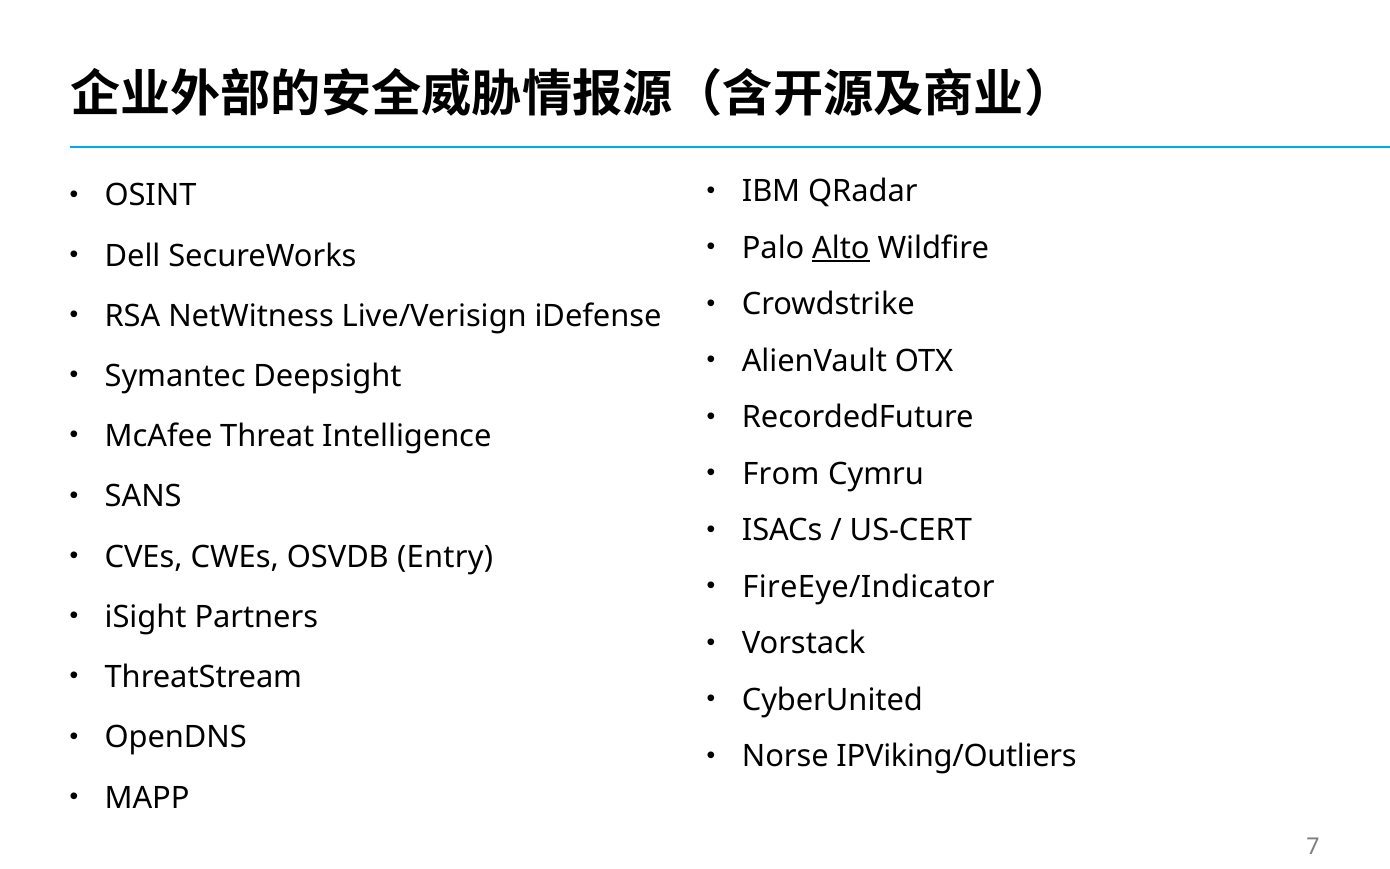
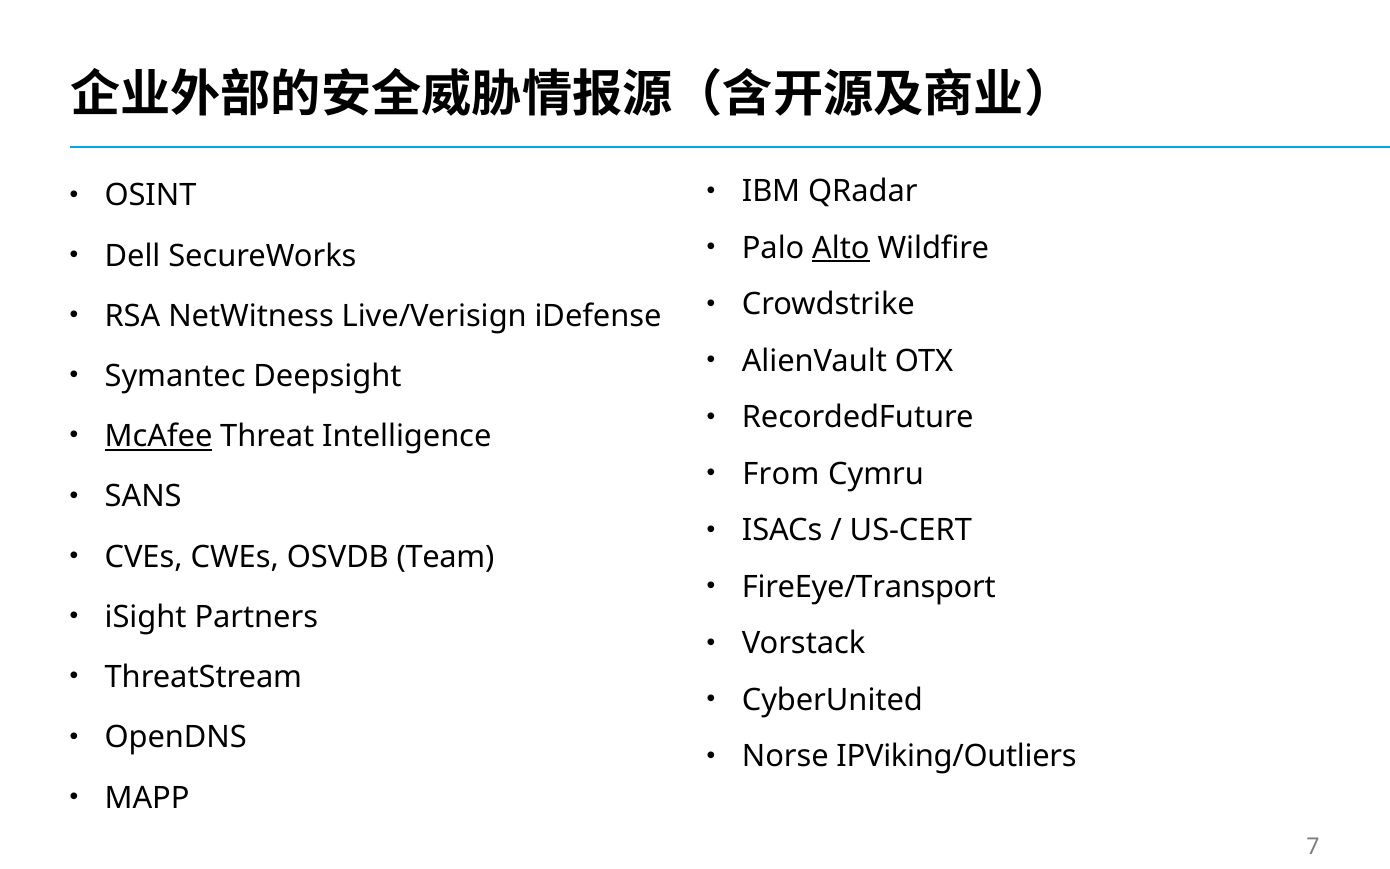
McAfee underline: none -> present (159, 436)
Entry: Entry -> Team (445, 557)
FireEye/Indicator: FireEye/Indicator -> FireEye/Transport (869, 587)
